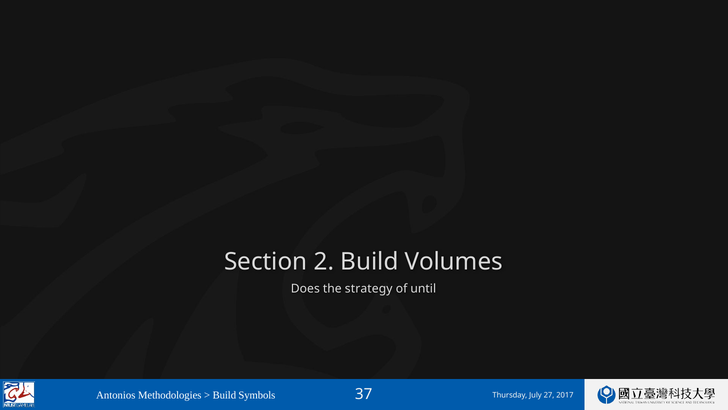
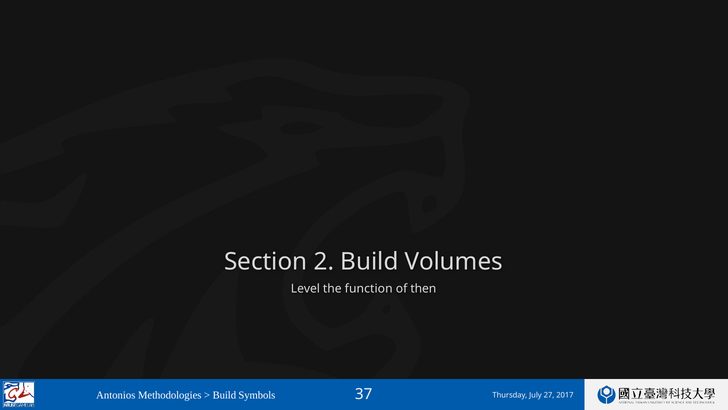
Does: Does -> Level (305, 289)
strategy: strategy -> function (369, 289)
until: until -> then (423, 289)
